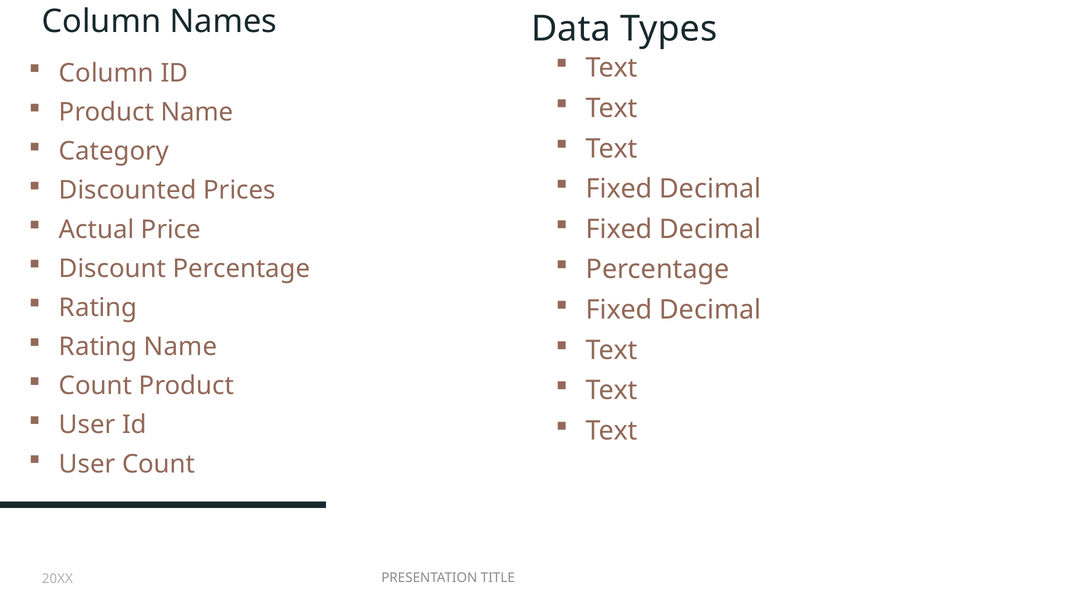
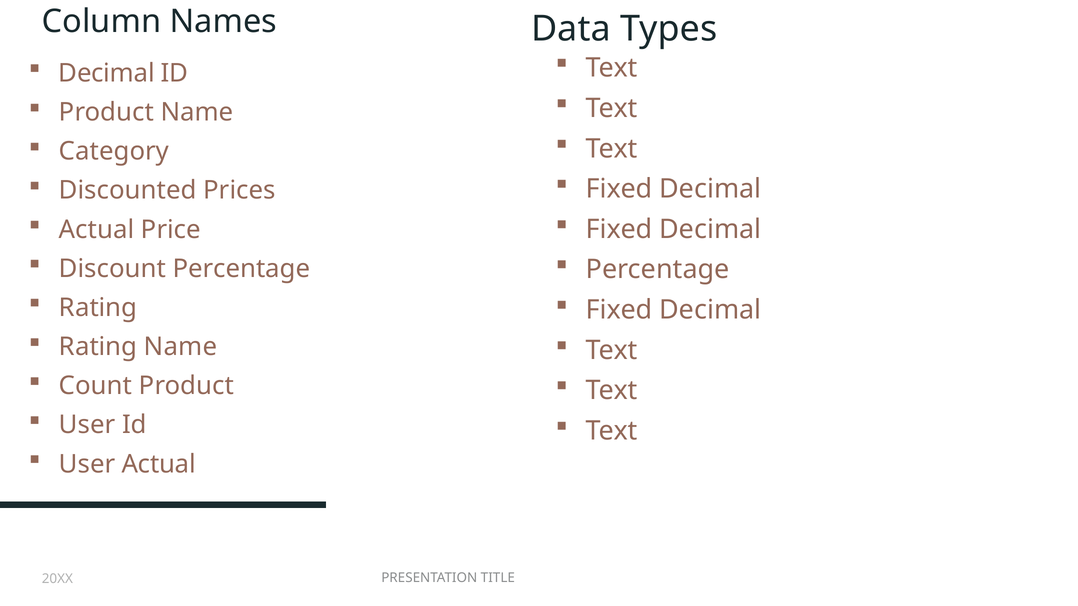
Column: Column -> Decimal (107, 73)
User Count: Count -> Actual (159, 464)
